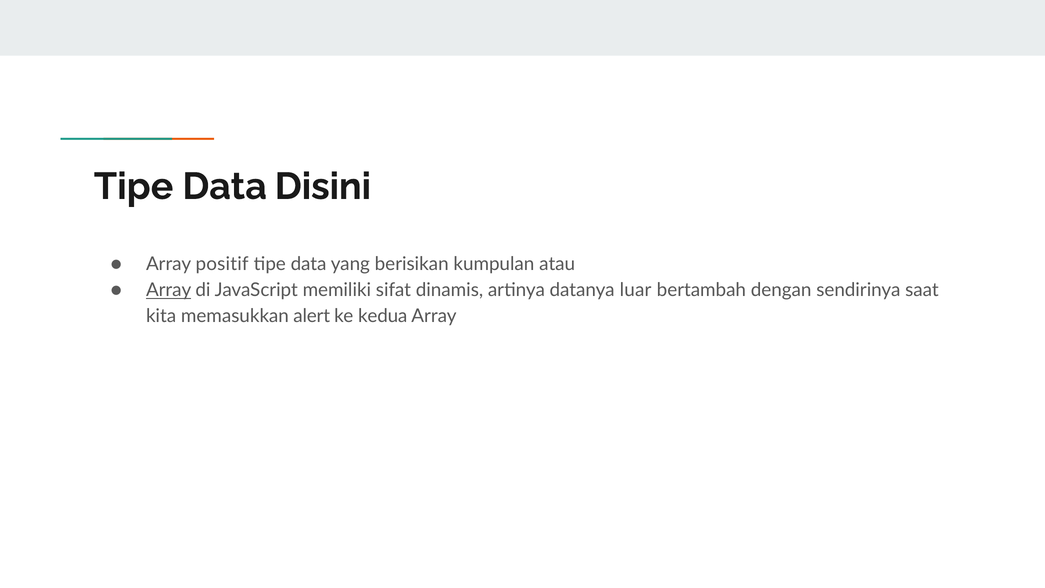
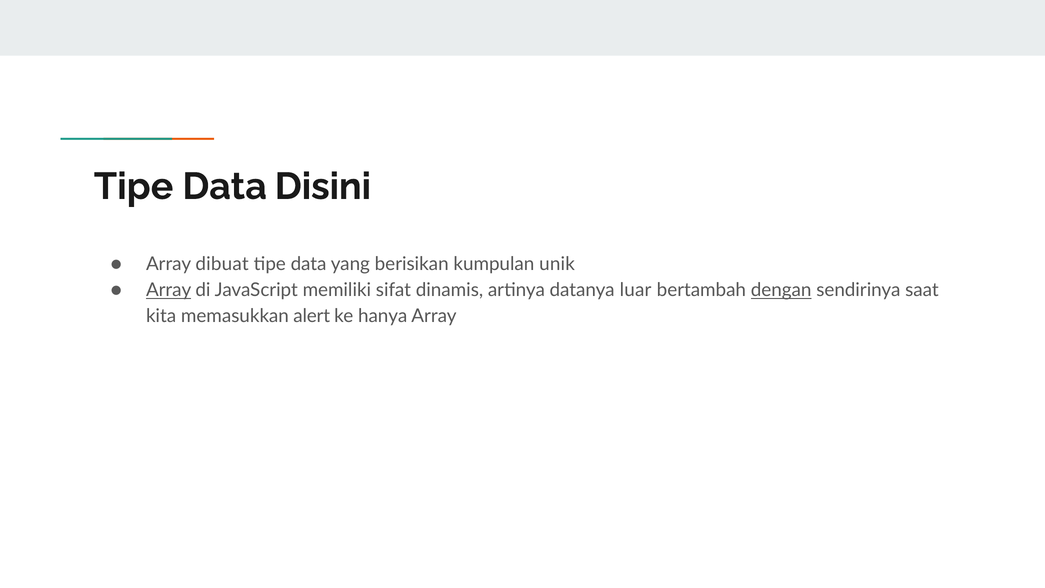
positif: positif -> dibuat (222, 264)
atau: atau -> unik (557, 264)
dengan underline: none -> present (781, 290)
kedua: kedua -> hanya (383, 316)
